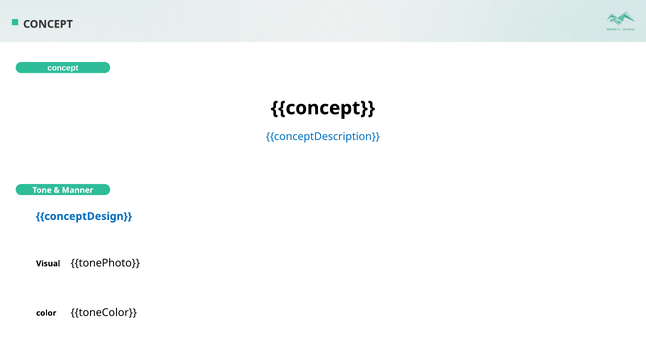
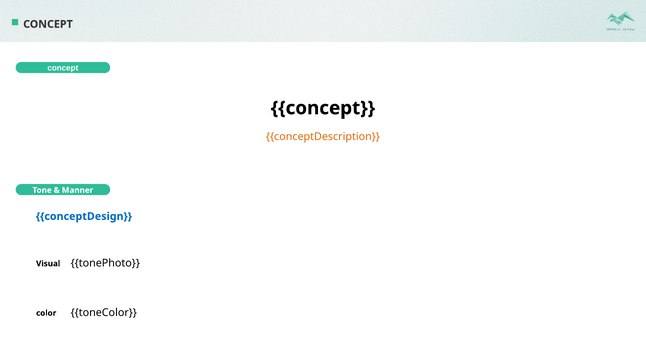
conceptDescription colour: blue -> orange (323, 137)
